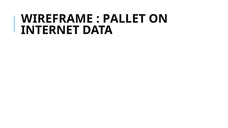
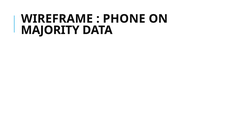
PALLET: PALLET -> PHONE (124, 19)
INTERNET: INTERNET -> MAJORITY (50, 30)
